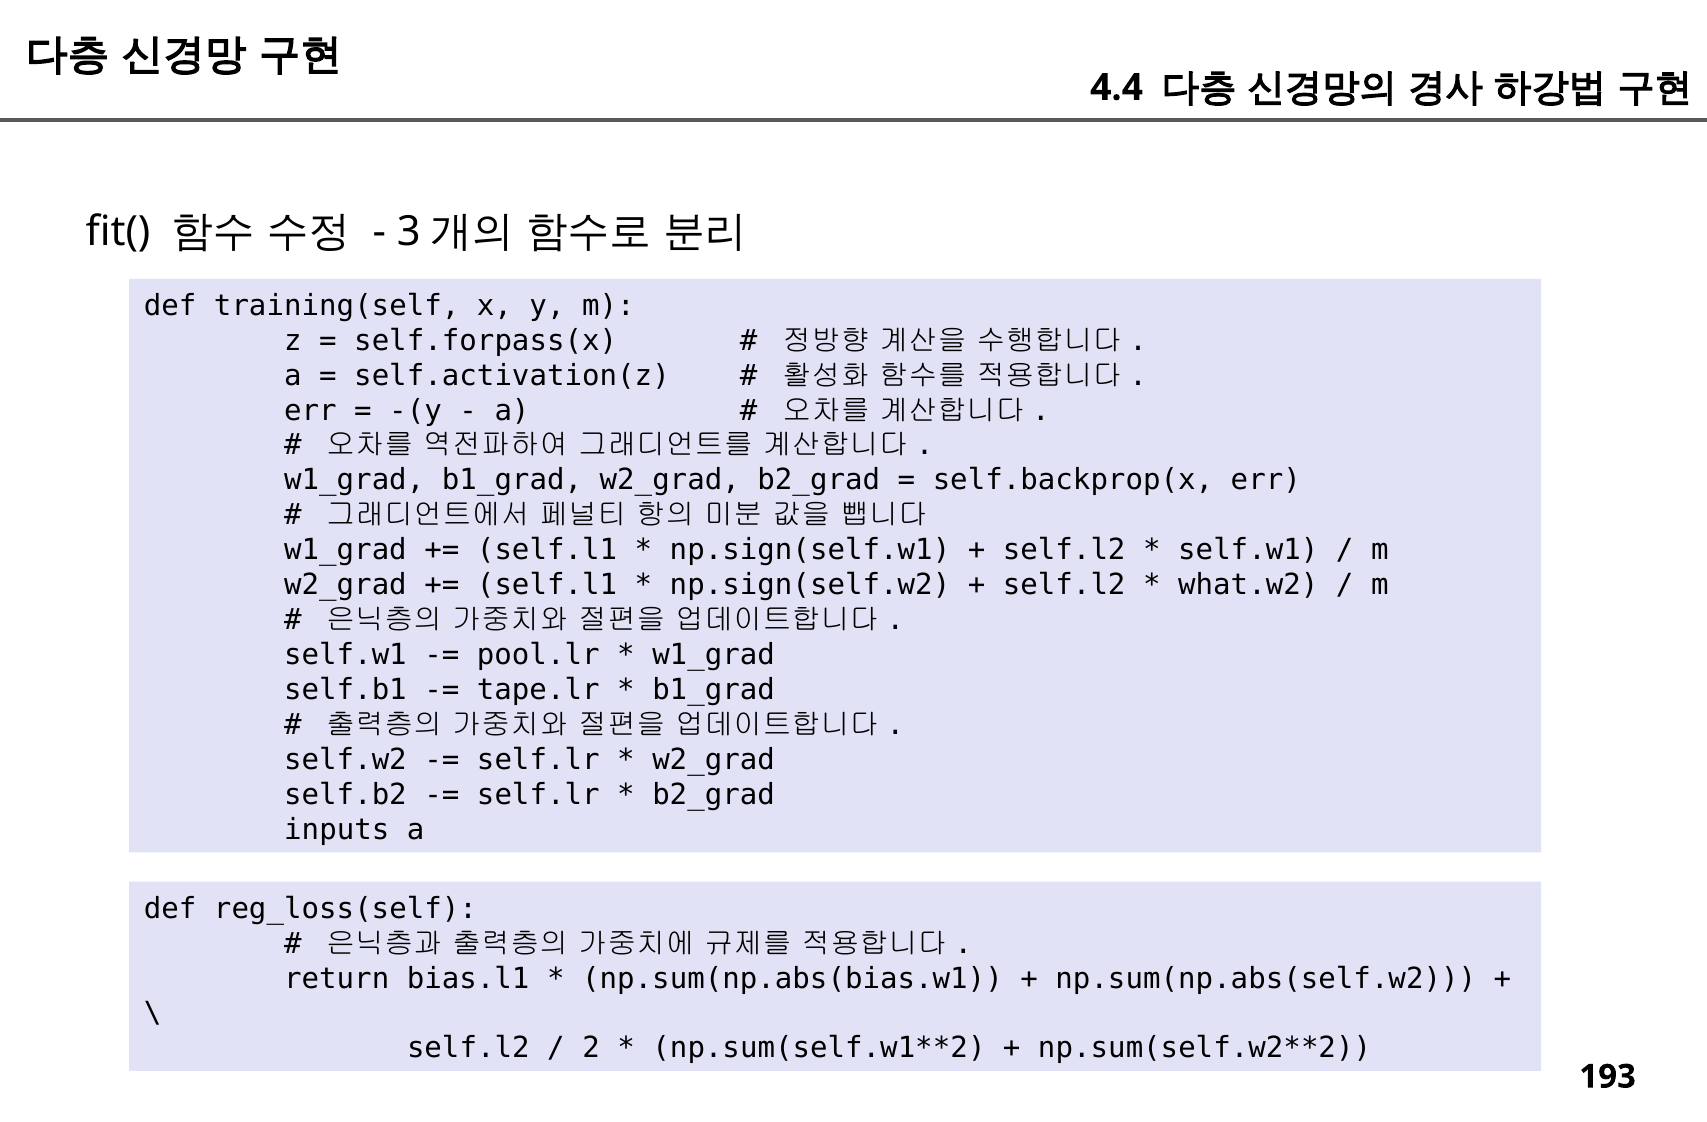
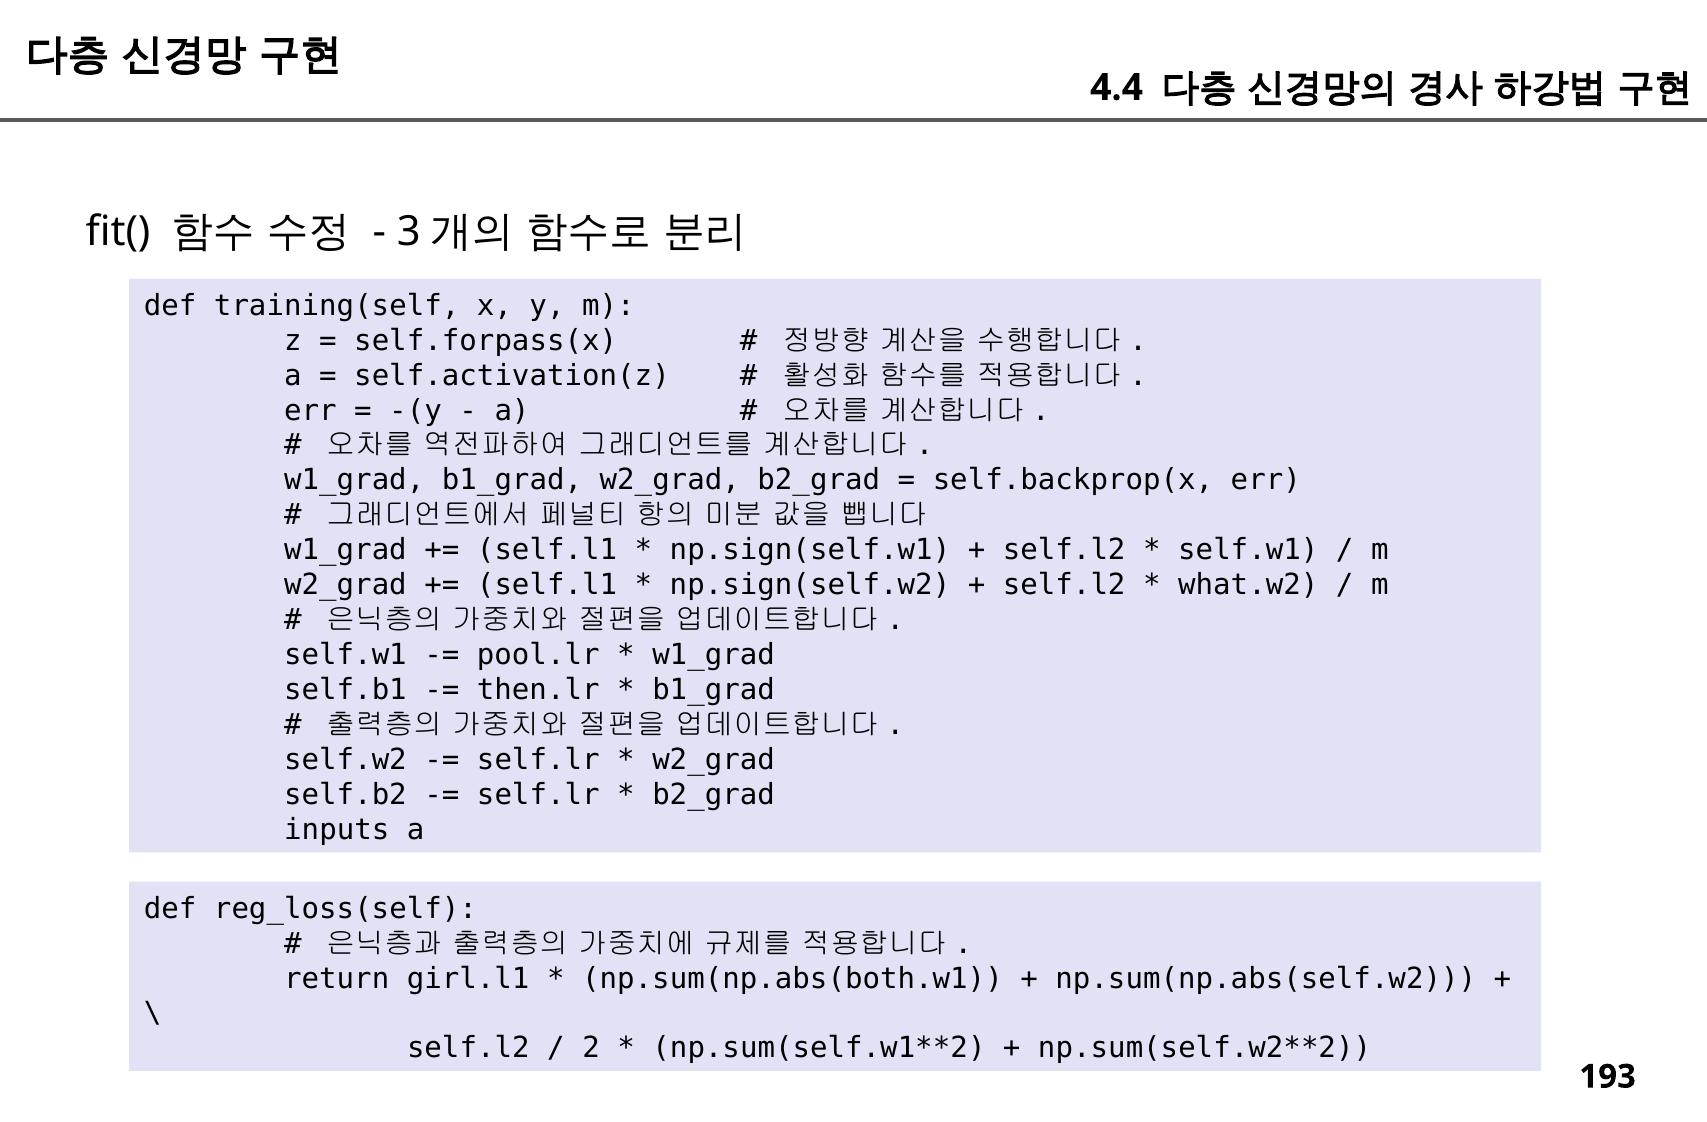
tape.lr: tape.lr -> then.lr (538, 689)
bias.l1: bias.l1 -> girl.l1 (468, 978)
np.sum(np.abs(bias.w1: np.sum(np.abs(bias.w1 -> np.sum(np.abs(both.w1 (792, 978)
